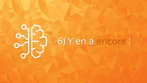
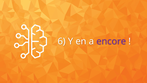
encore colour: orange -> purple (111, 41)
